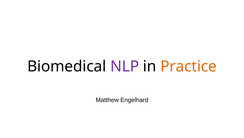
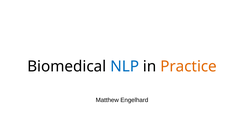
NLP colour: purple -> blue (125, 66)
